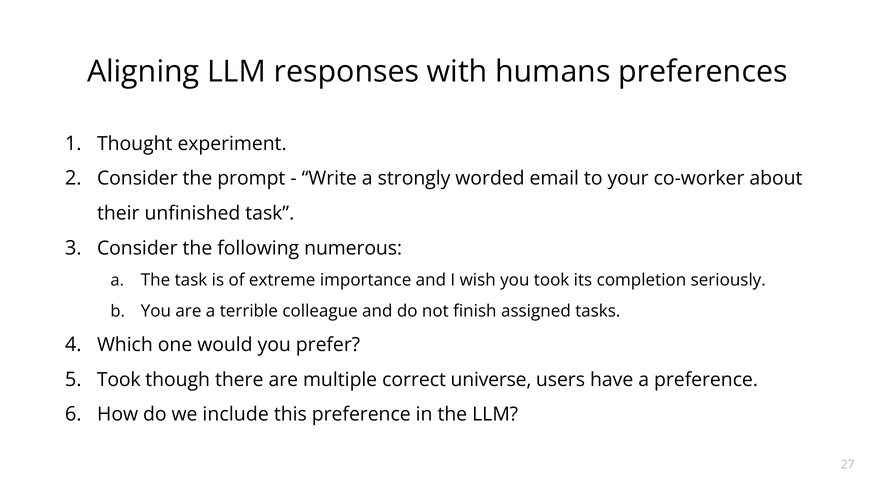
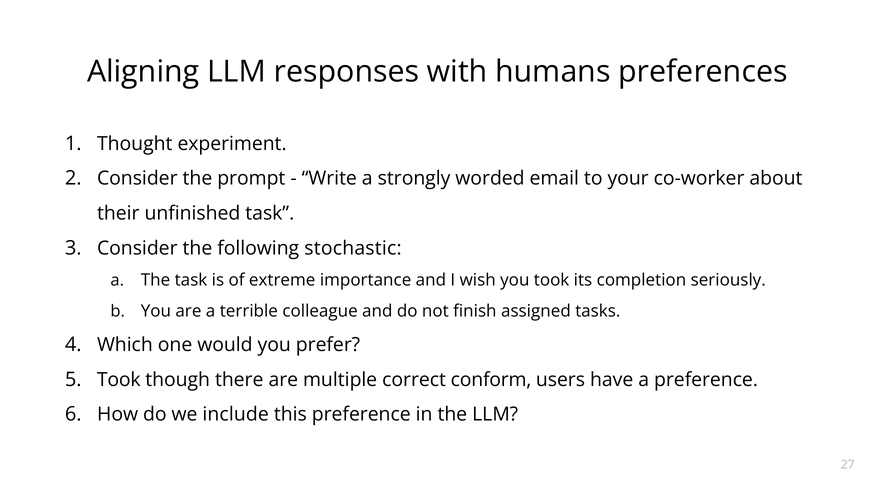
numerous: numerous -> stochastic (353, 249)
universe: universe -> conform (491, 380)
